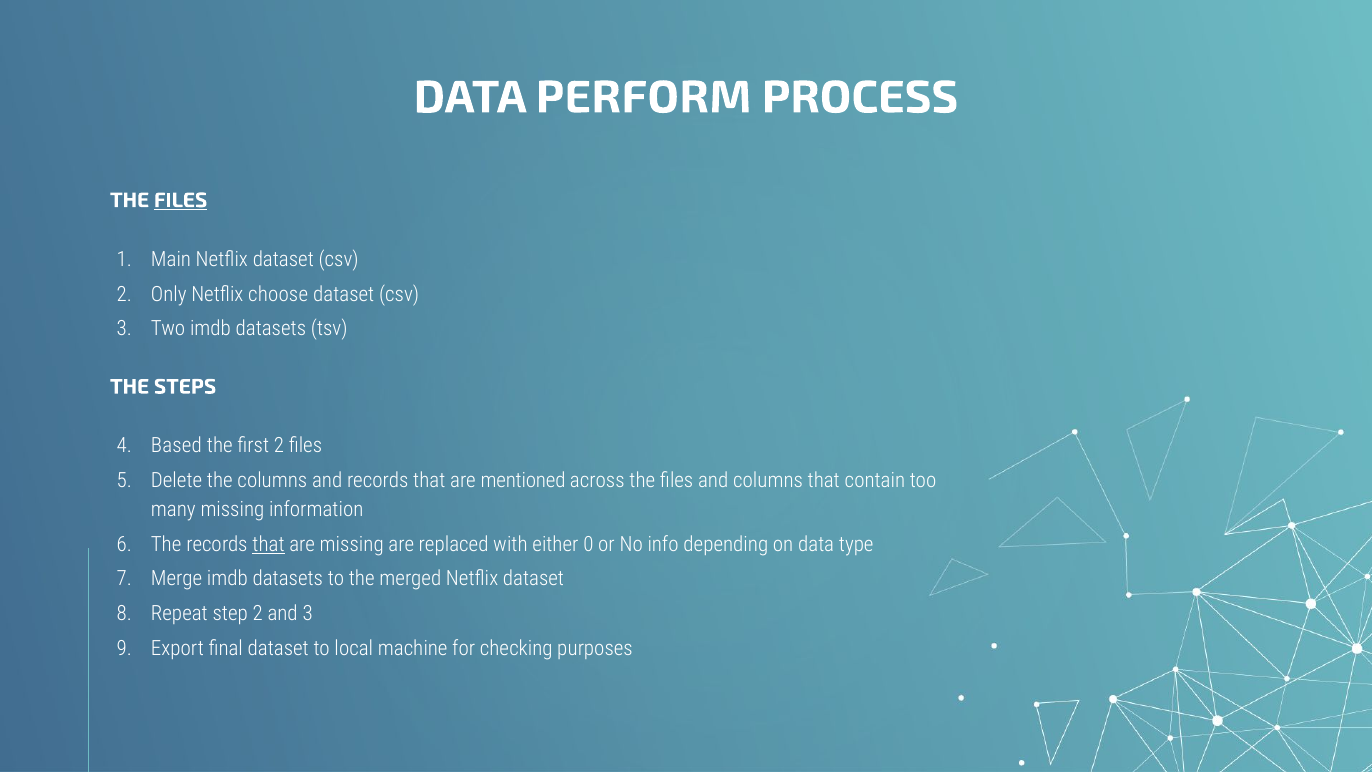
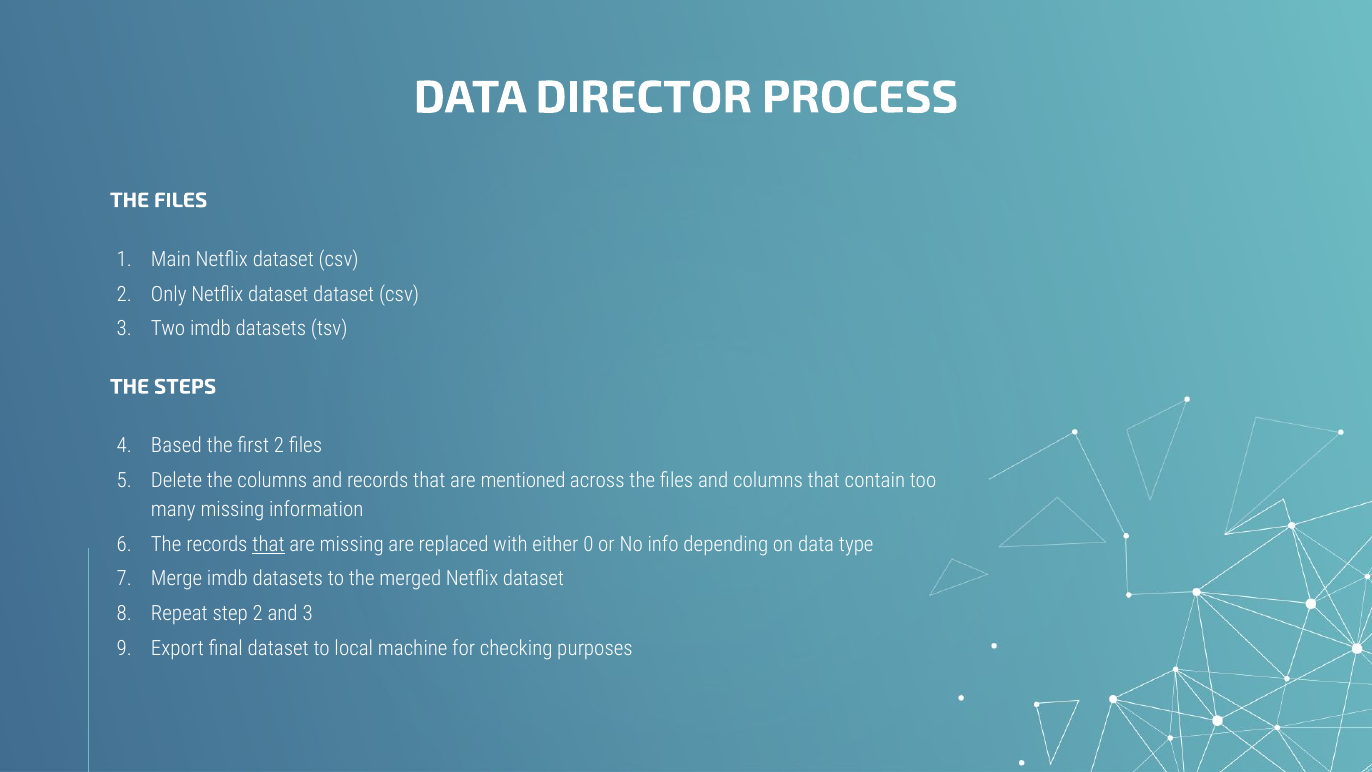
PERFORM: PERFORM -> DIRECTOR (644, 97)
FILES underline: present -> none (181, 200)
Only Netflix choose: choose -> dataset (278, 294)
